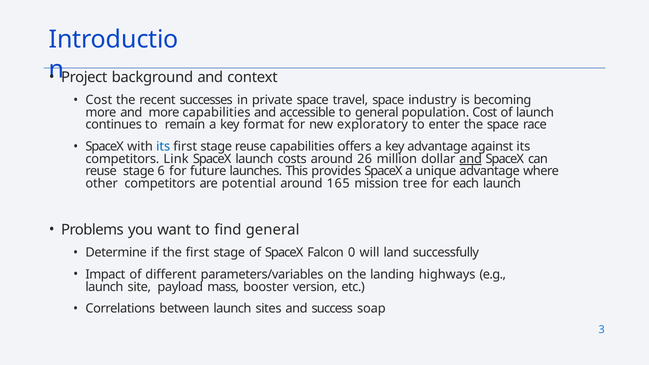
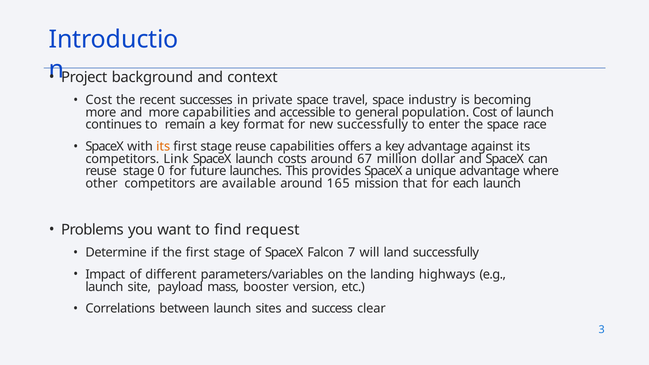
new exploratory: exploratory -> successfully (372, 125)
its colour: blue -> orange (163, 147)
26: 26 -> 67 (365, 159)
and underline: present -> none (471, 159)
6: 6 -> 0 (161, 171)
potential: potential -> available (249, 183)
tree: tree -> that (415, 183)
find general: general -> request (273, 230)
0: 0 -> 7 (352, 253)
soap: soap -> clear (371, 309)
